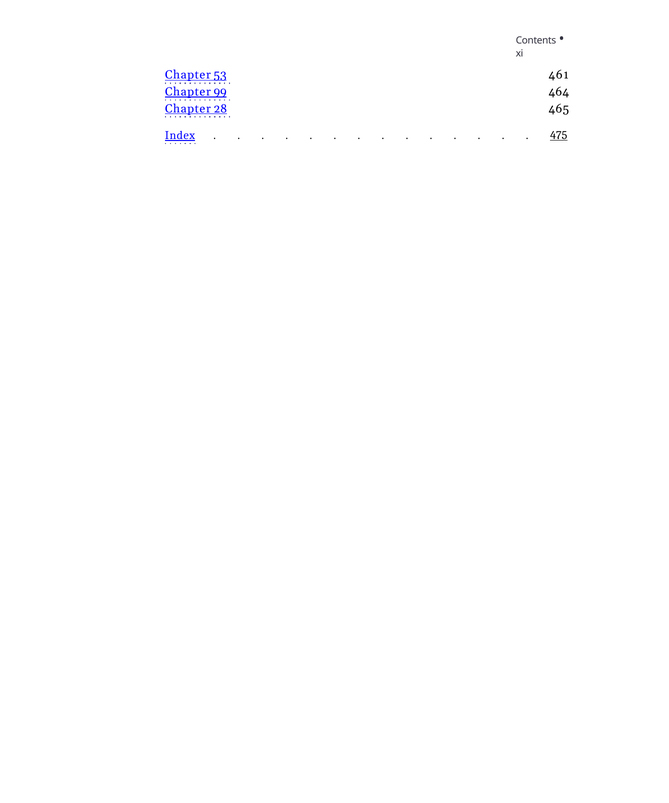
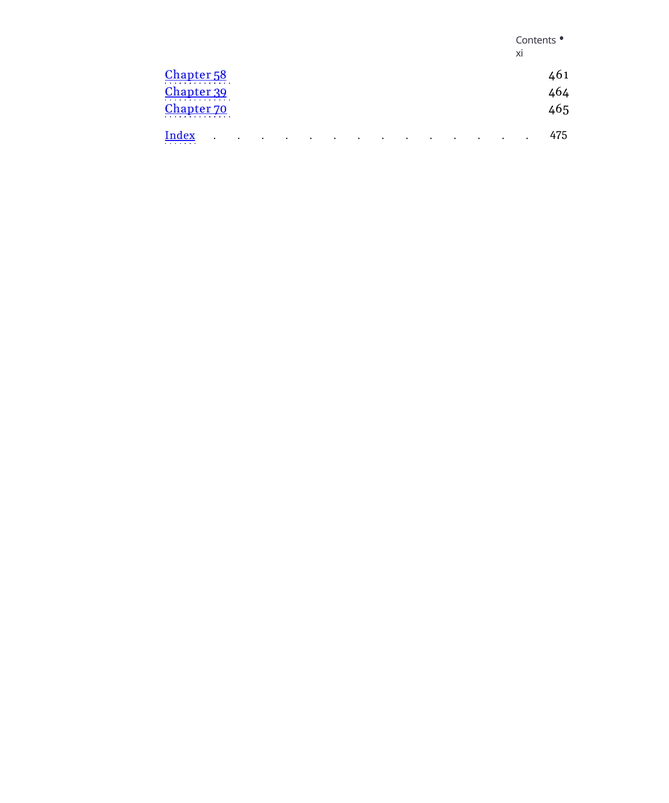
53: 53 -> 58 (220, 75)
99: 99 -> 39 (220, 92)
28: 28 -> 70 (220, 109)
475 underline: present -> none (559, 135)
